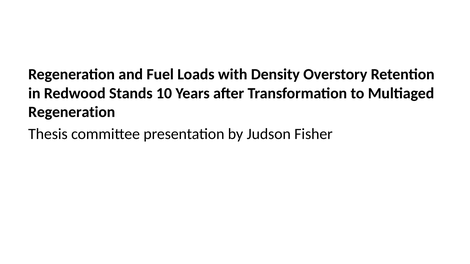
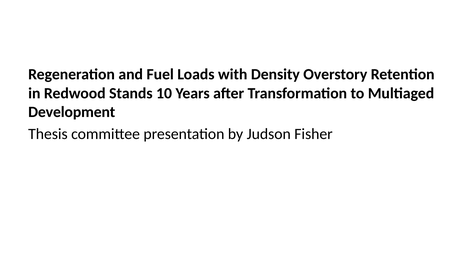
Regeneration: Regeneration -> Development (72, 112)
